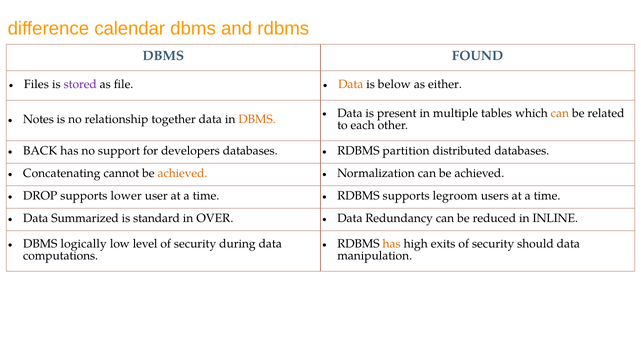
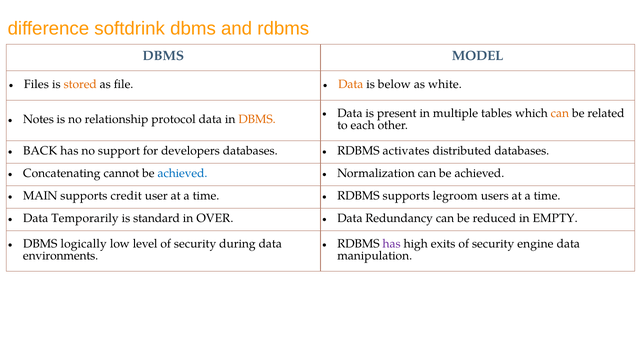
calendar: calendar -> softdrink (130, 29)
FOUND: FOUND -> MODEL (478, 56)
stored colour: purple -> orange (80, 84)
either: either -> white (445, 84)
together: together -> protocol (174, 119)
partition: partition -> activates (406, 150)
achieved colour: orange -> blue (183, 173)
DROP: DROP -> MAIN (40, 195)
lower: lower -> credit (126, 195)
Summarized: Summarized -> Temporarily (85, 218)
INLINE: INLINE -> EMPTY (555, 218)
has colour: orange -> purple (392, 243)
should: should -> engine (535, 243)
computations: computations -> environments (61, 256)
